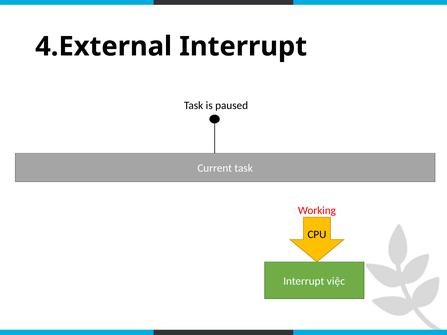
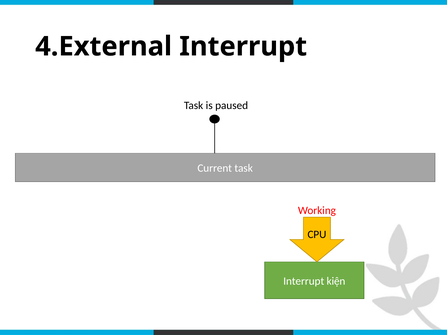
việc: việc -> kiện (336, 281)
